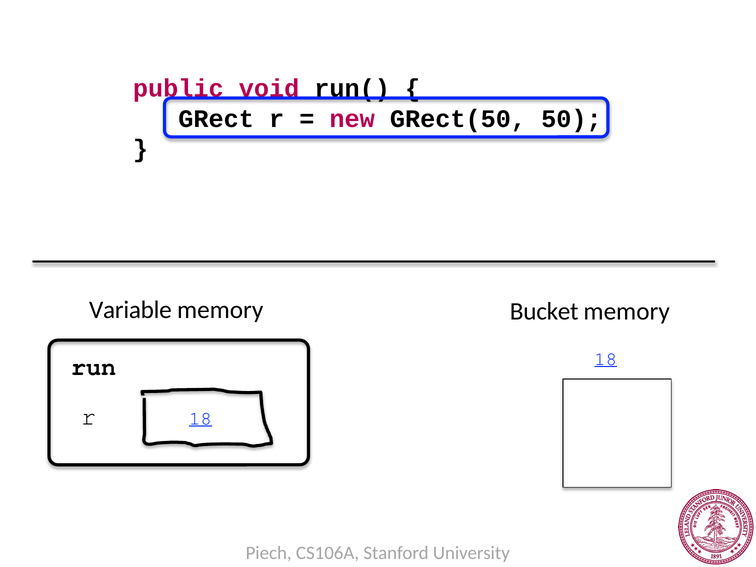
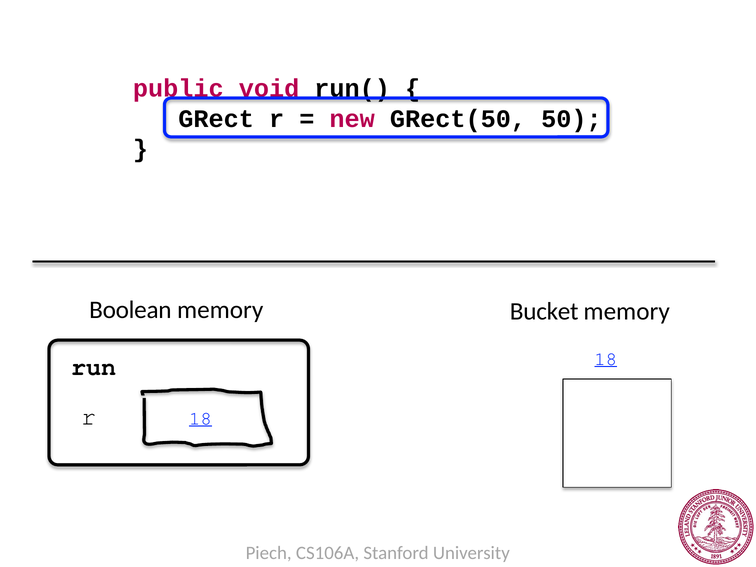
Variable: Variable -> Boolean (130, 310)
